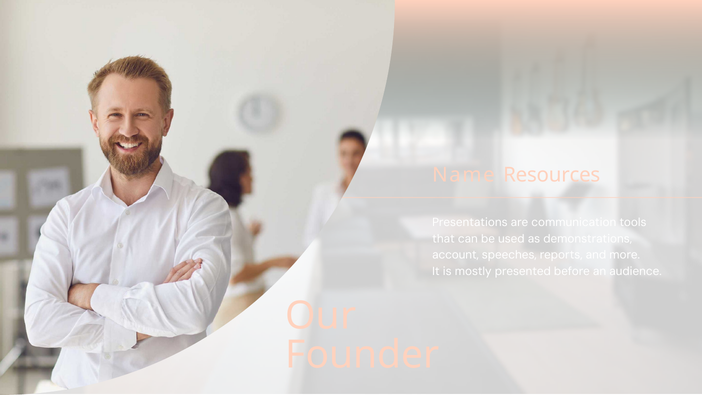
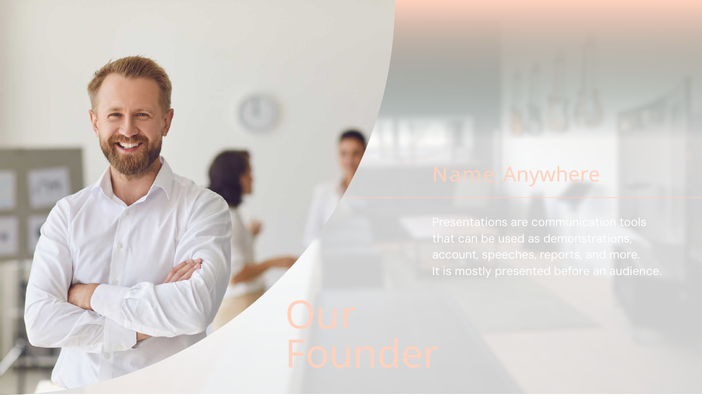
Resources: Resources -> Anywhere (552, 175)
